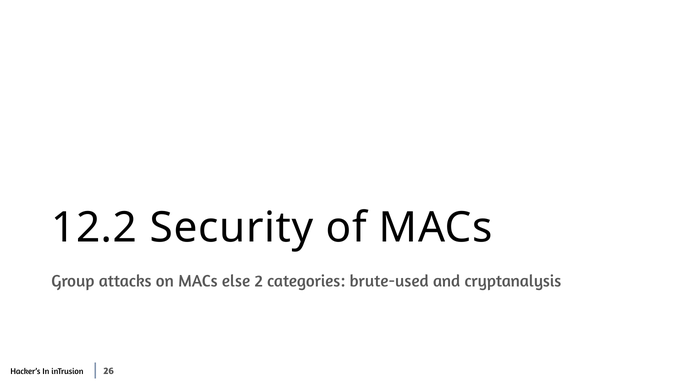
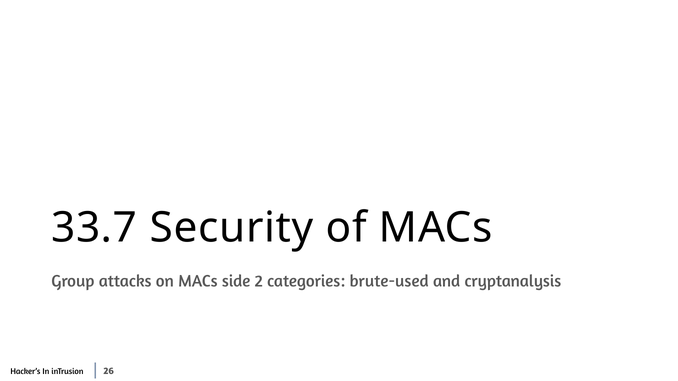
12.2: 12.2 -> 33.7 (94, 228)
else: else -> side (236, 282)
